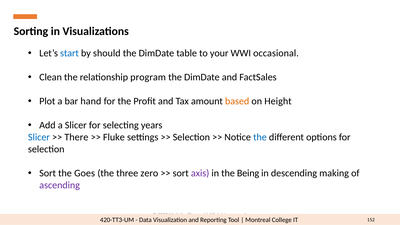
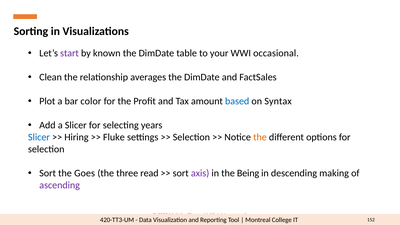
start colour: blue -> purple (69, 53)
should: should -> known (107, 53)
program: program -> averages (148, 77)
hand: hand -> color (91, 101)
based colour: orange -> blue (237, 101)
Height: Height -> Syntax (278, 101)
There: There -> Hiring (76, 137)
the colour: blue -> orange (260, 137)
zero: zero -> read (149, 173)
